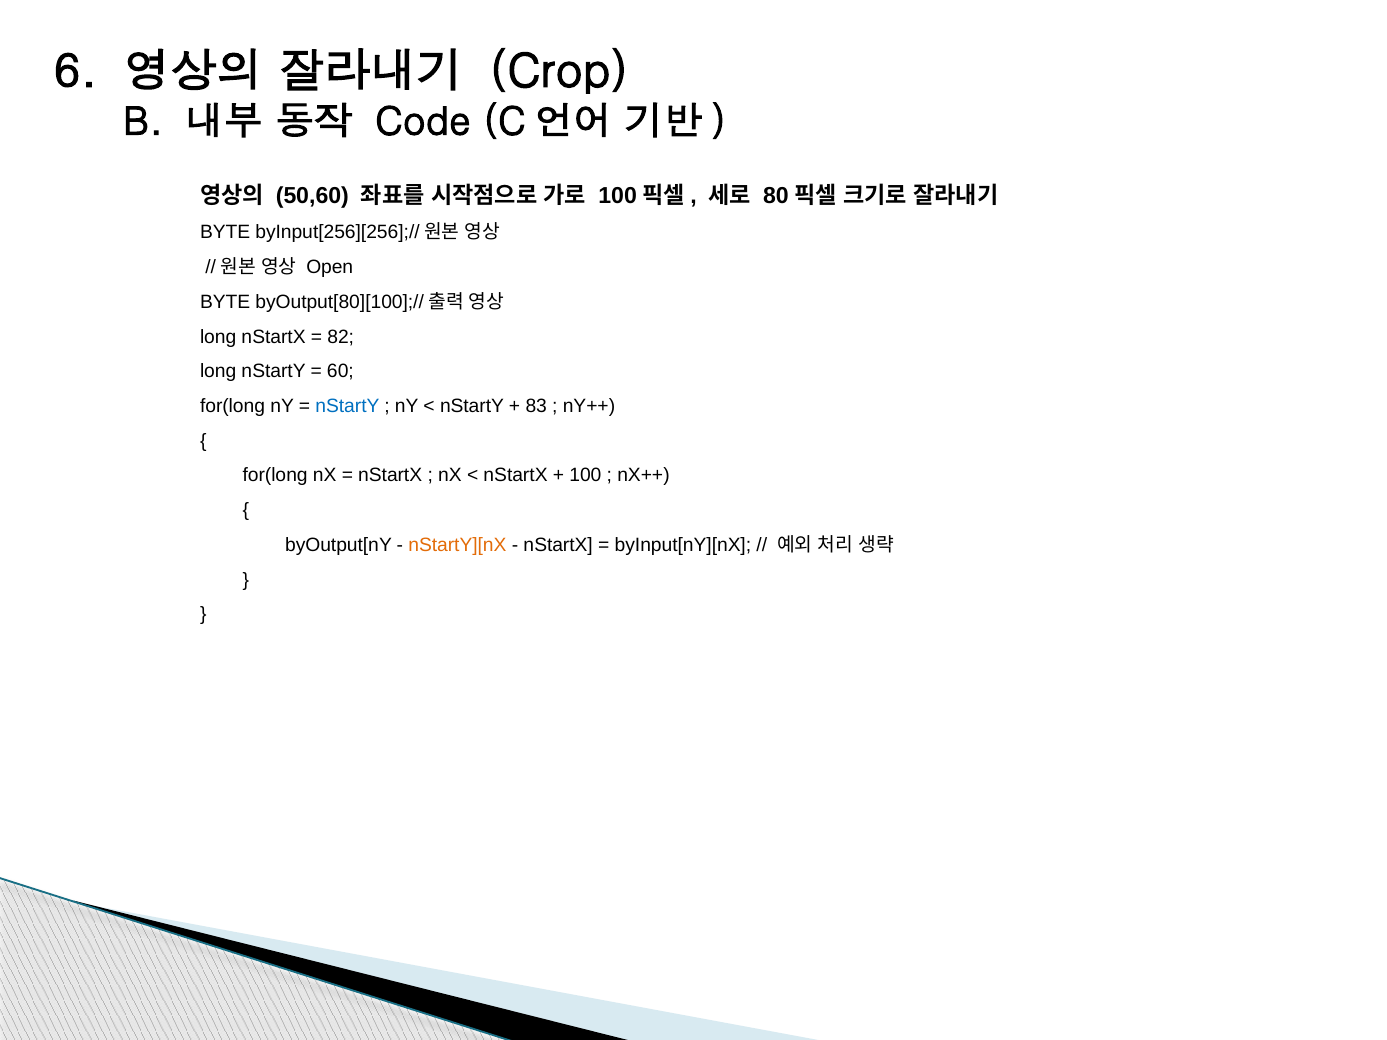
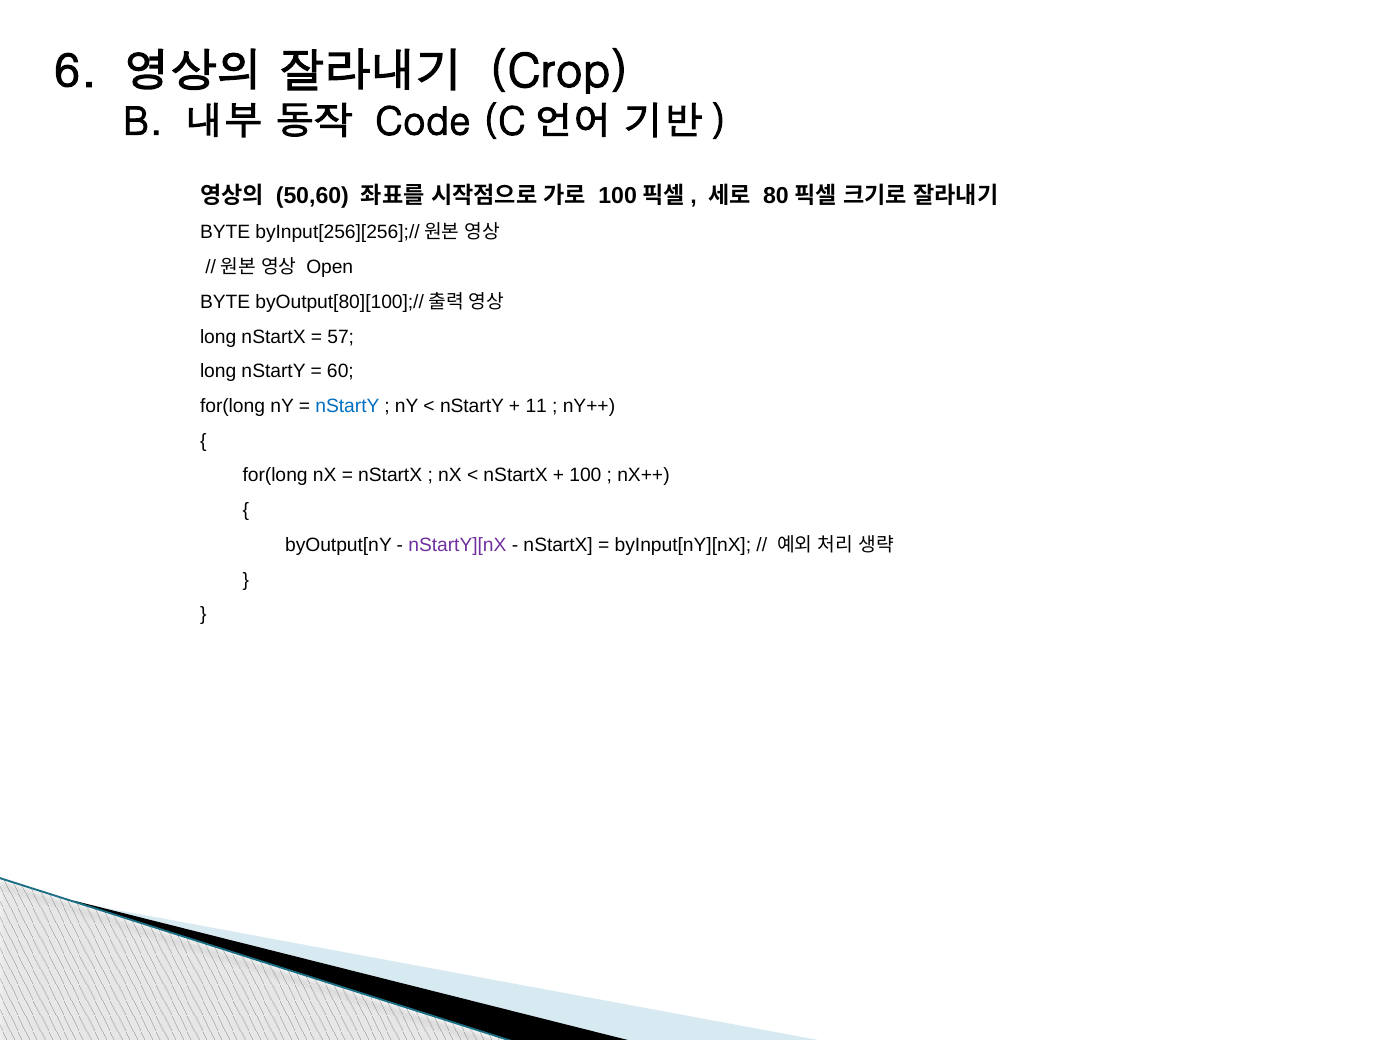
82: 82 -> 57 (341, 337)
83: 83 -> 11 (536, 406)
nStartY][nX colour: orange -> purple (457, 545)
